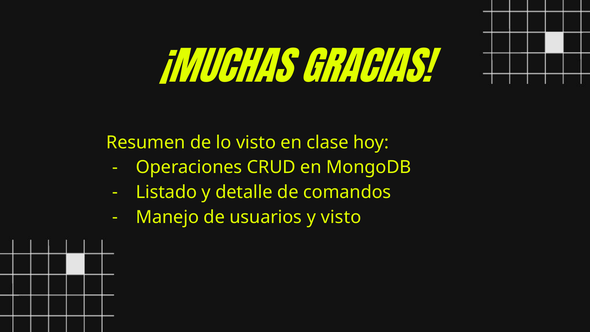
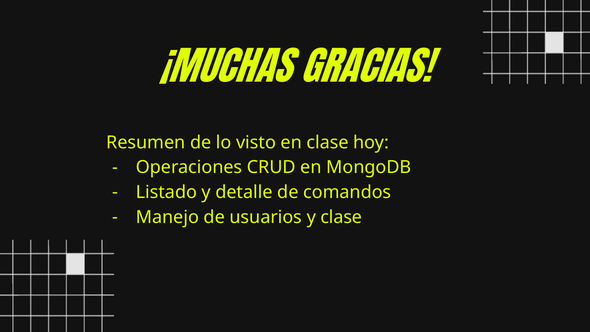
y visto: visto -> clase (341, 217)
